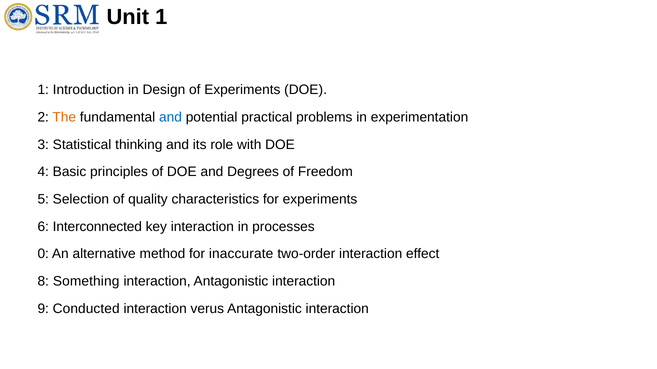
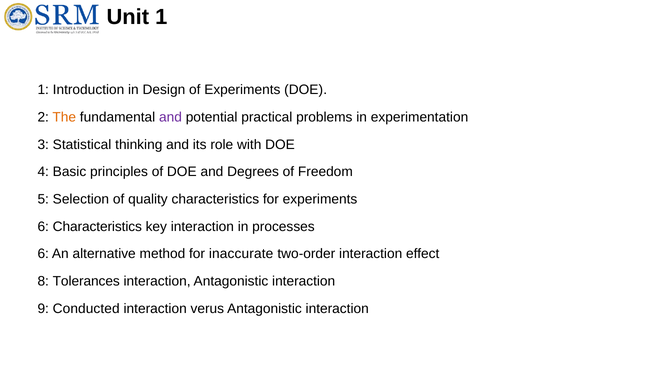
and colour: blue -> purple (171, 117)
6 Interconnected: Interconnected -> Characteristics (97, 227)
0: 0 -> 6 (43, 254)
Something: Something -> Tolerances (86, 282)
